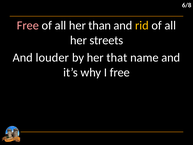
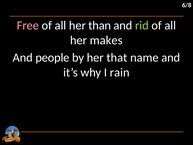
rid colour: yellow -> light green (142, 25)
streets: streets -> makes (106, 40)
louder: louder -> people (52, 57)
I free: free -> rain (120, 72)
